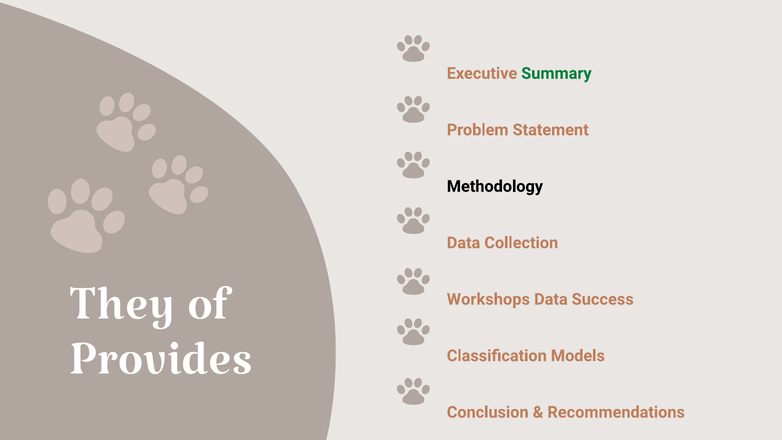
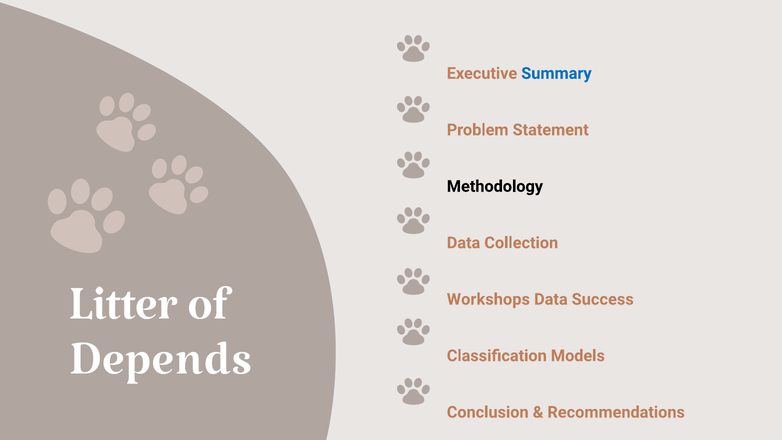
Summary colour: green -> blue (556, 73)
They: They -> Litter (123, 297)
Provides: Provides -> Depends (161, 352)
